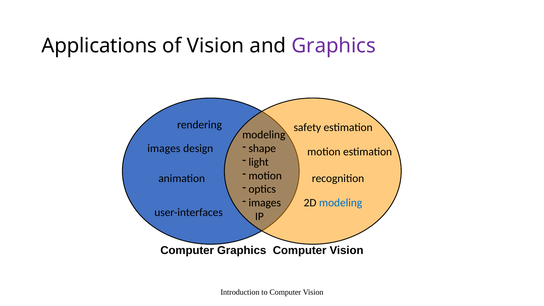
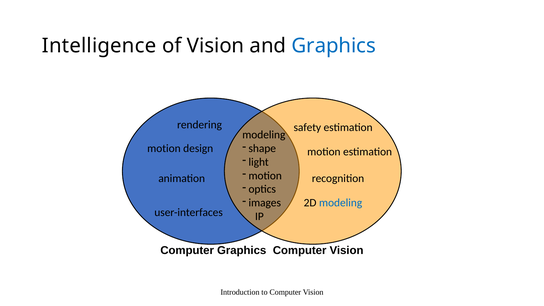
Applications: Applications -> Intelligence (99, 46)
Graphics colour: purple -> blue (334, 46)
images: images -> motion (164, 148)
